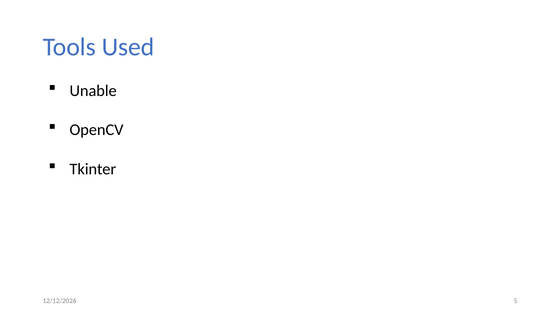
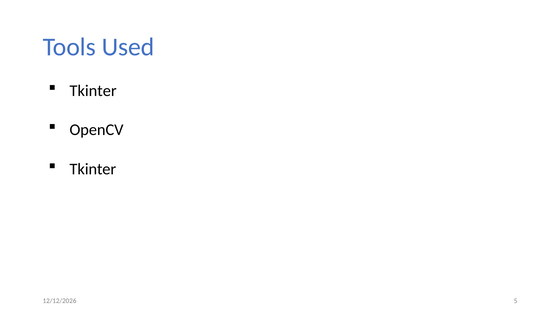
Unable: Unable -> Tkinter (93, 91)
